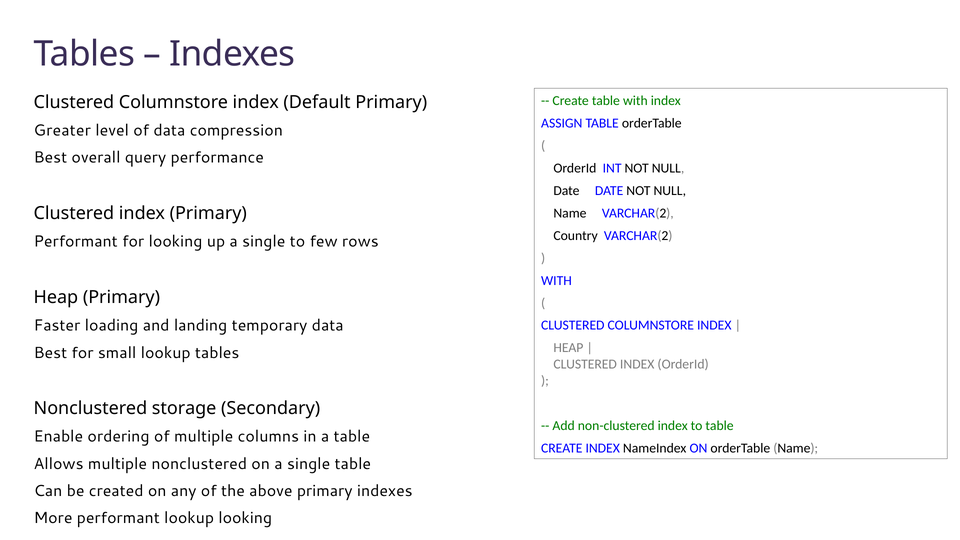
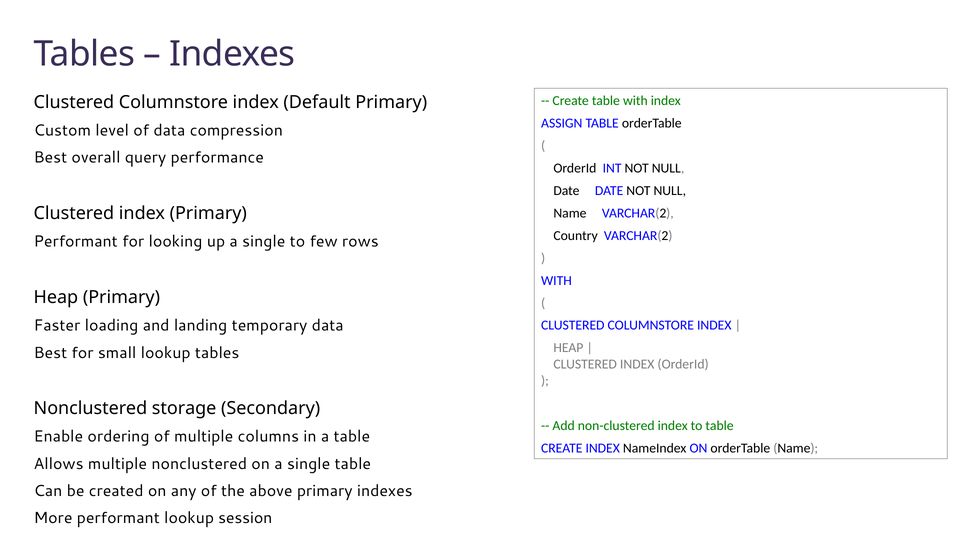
Greater: Greater -> Custom (62, 131)
lookup looking: looking -> session (245, 518)
